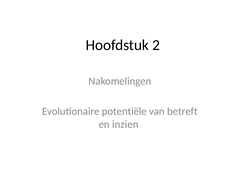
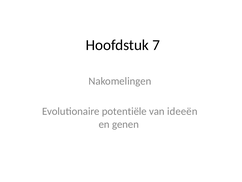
2: 2 -> 7 (156, 45)
betreft: betreft -> ideeën (182, 111)
inzien: inzien -> genen (125, 124)
